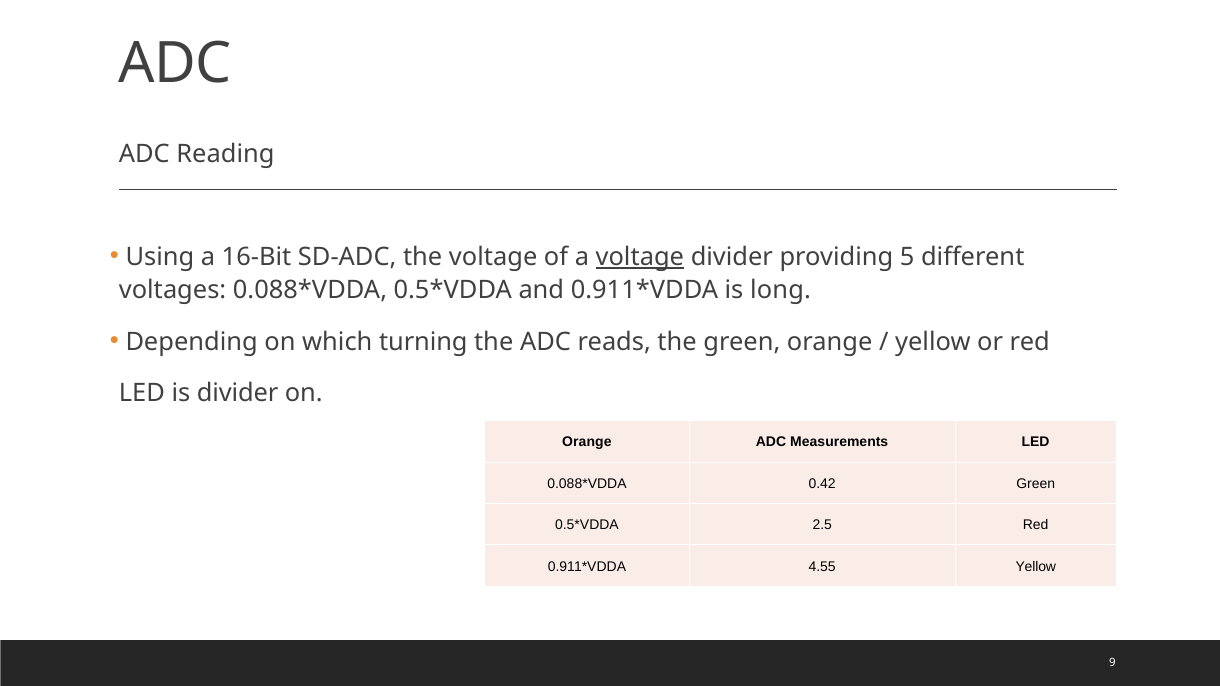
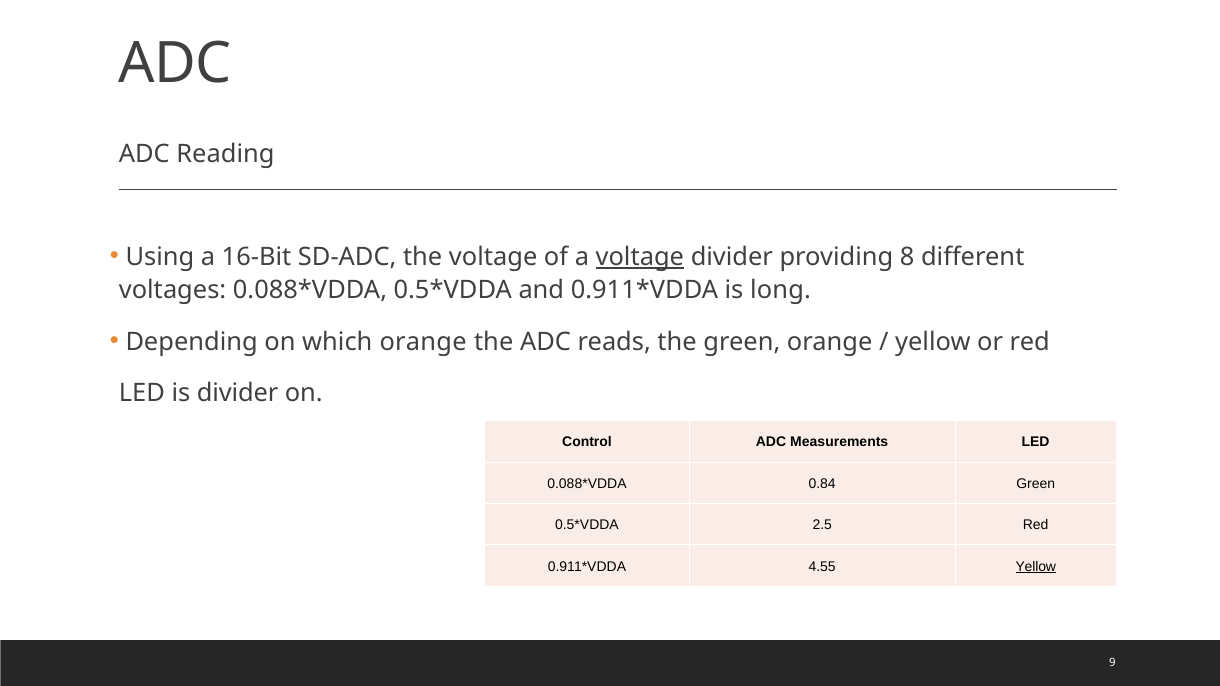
5: 5 -> 8 (907, 257)
which turning: turning -> orange (423, 342)
Orange: Orange -> Control (587, 443)
0.42: 0.42 -> 0.84 (822, 484)
Yellow underline: none -> present (1036, 567)
